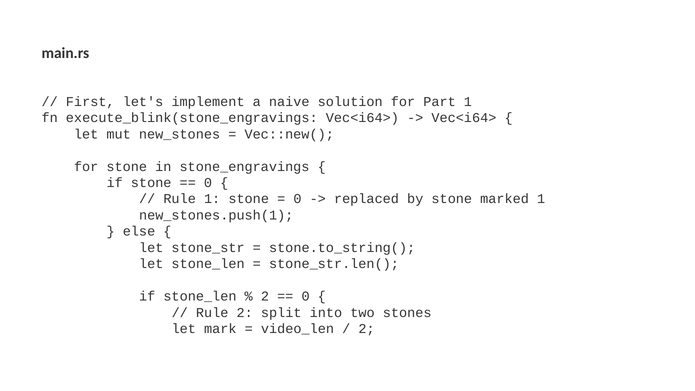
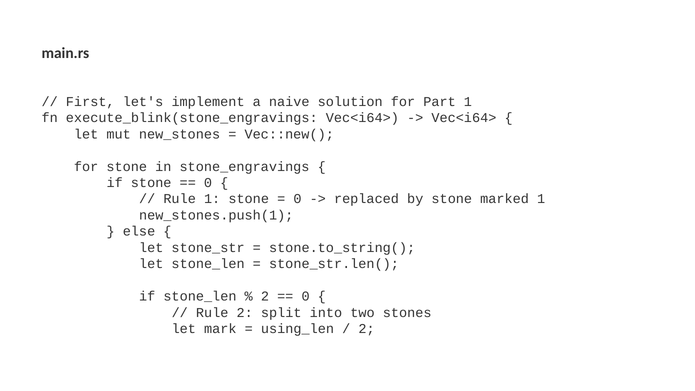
video_len: video_len -> using_len (298, 329)
